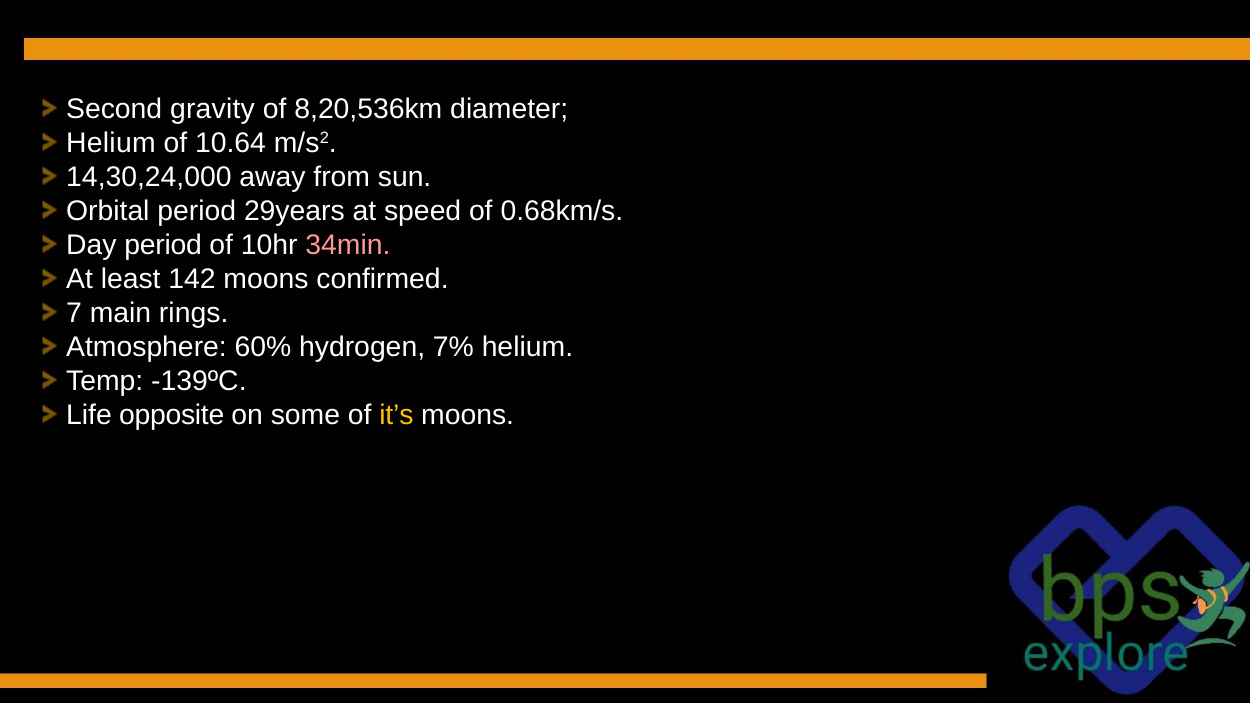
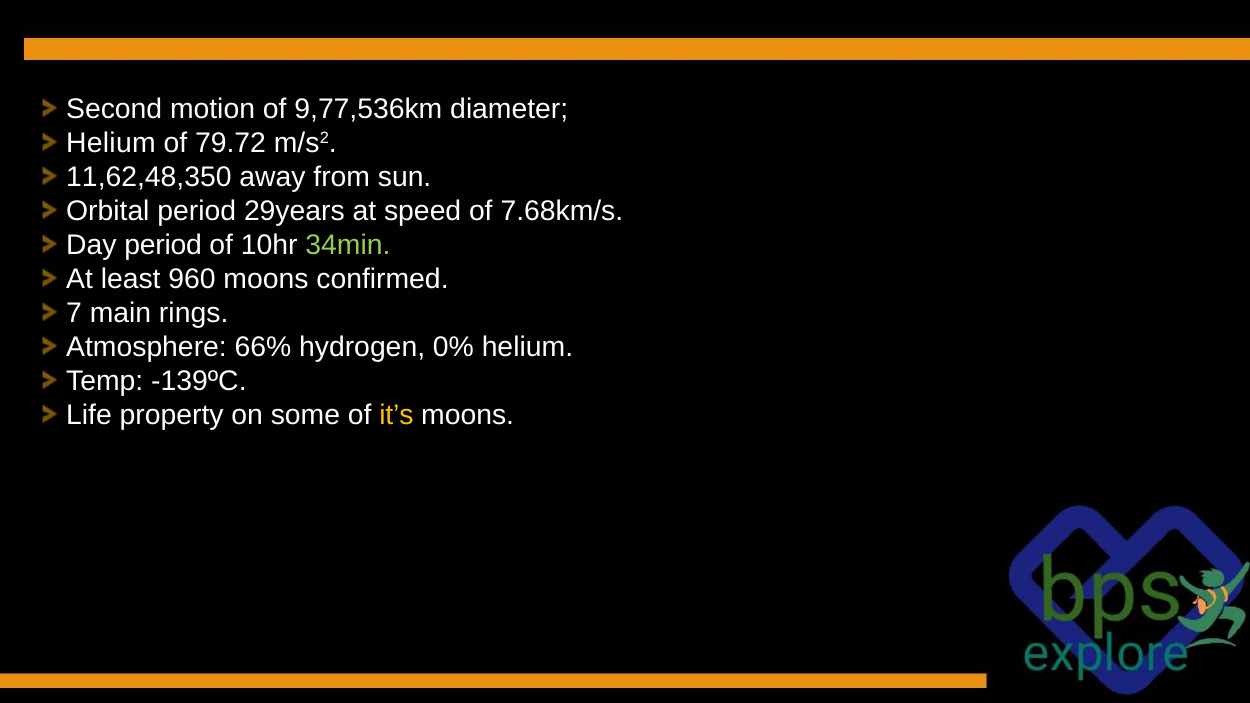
gravity: gravity -> motion (213, 110)
8,20,536km: 8,20,536km -> 9,77,536km (368, 110)
10.64: 10.64 -> 79.72 (231, 144)
14,30,24,000: 14,30,24,000 -> 11,62,48,350 (149, 178)
0.68km/s: 0.68km/s -> 7.68km/s (562, 212)
34min colour: pink -> light green (348, 246)
142: 142 -> 960 (192, 280)
60%: 60% -> 66% (263, 348)
7%: 7% -> 0% (453, 348)
opposite: opposite -> property (172, 416)
